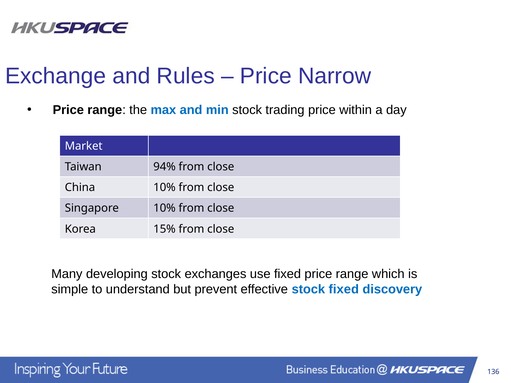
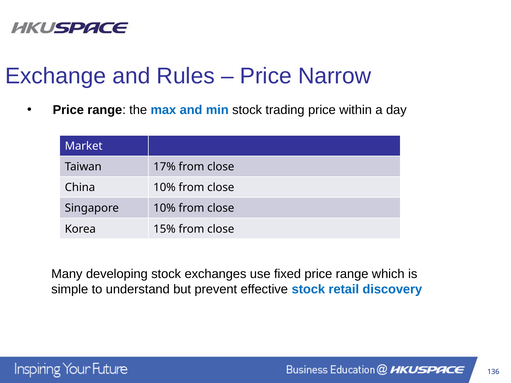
94%: 94% -> 17% (165, 167)
stock fixed: fixed -> retail (344, 289)
